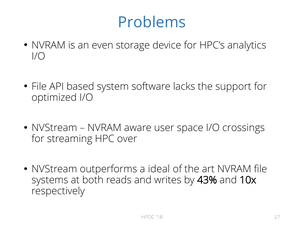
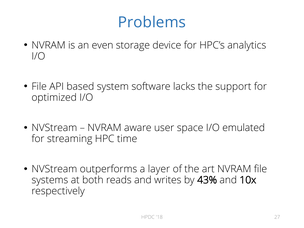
crossings: crossings -> emulated (244, 128)
over: over -> time (127, 139)
ideal: ideal -> layer (159, 169)
